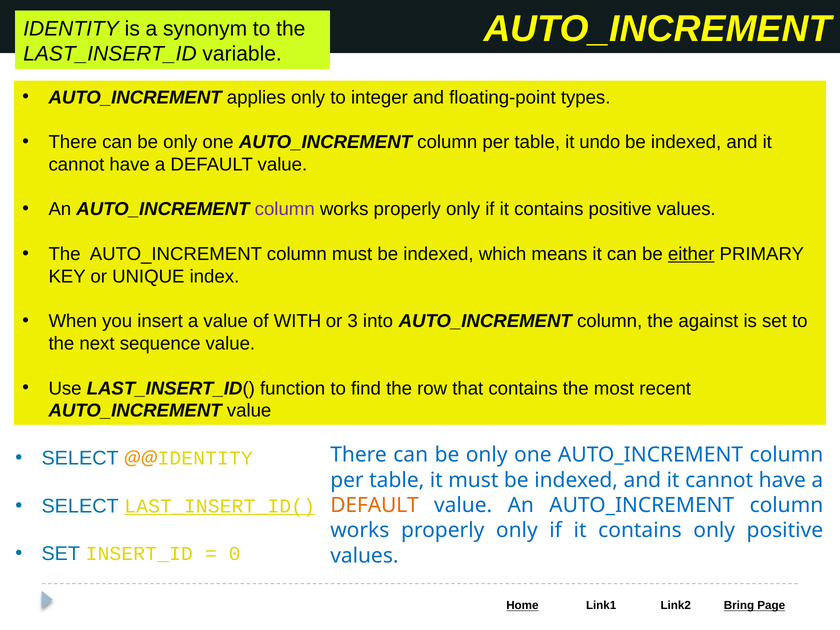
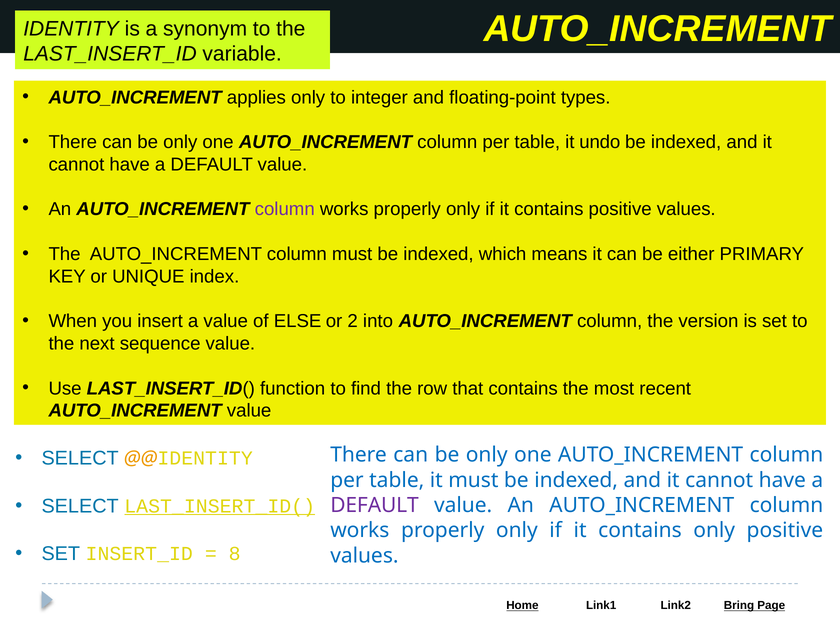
either underline: present -> none (691, 254)
WITH: WITH -> ELSE (298, 321)
3: 3 -> 2 (353, 321)
against: against -> version (708, 321)
DEFAULT colour: orange -> purple (375, 505)
0: 0 -> 8 (235, 554)
